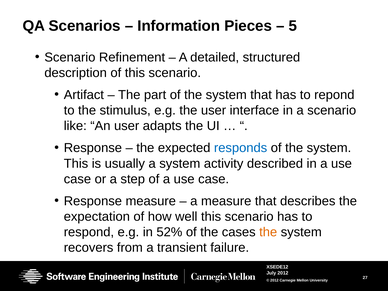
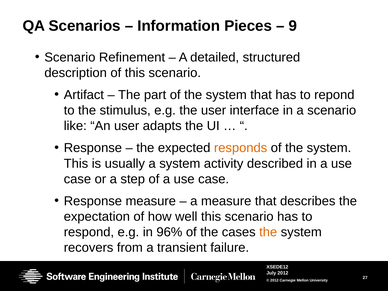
5: 5 -> 9 (293, 26)
responds colour: blue -> orange (241, 148)
52%: 52% -> 96% (169, 232)
